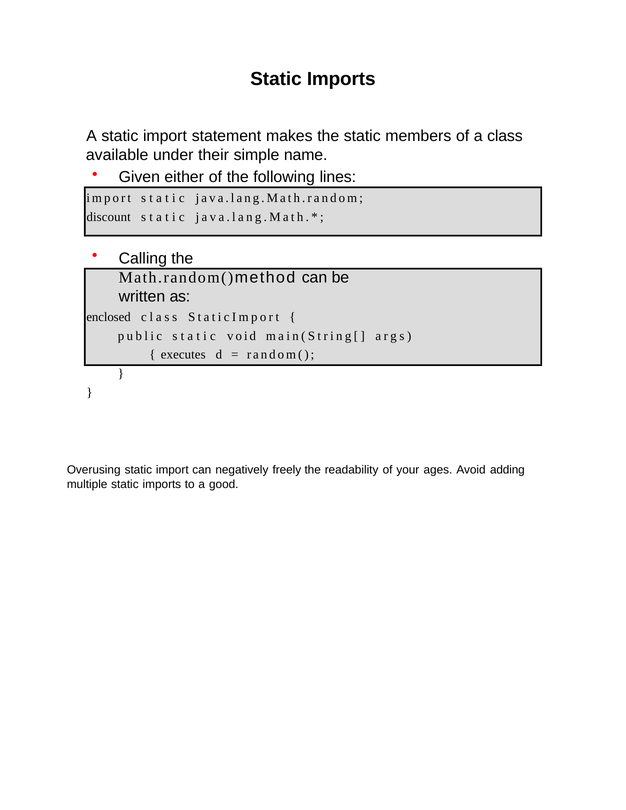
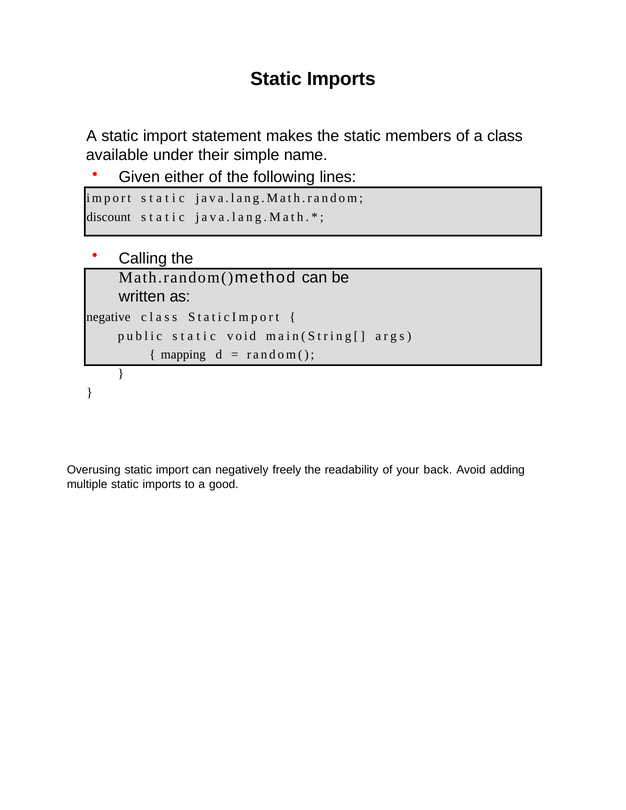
enclosed: enclosed -> negative (108, 317)
executes: executes -> mapping (183, 355)
ages: ages -> back (438, 470)
